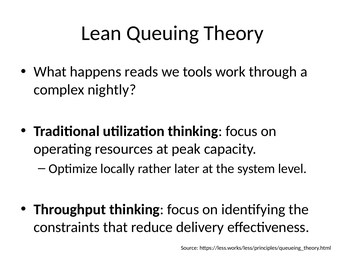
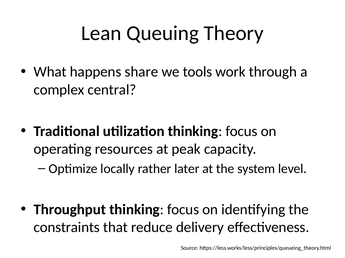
reads: reads -> share (141, 72)
nightly: nightly -> central (112, 90)
